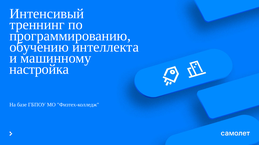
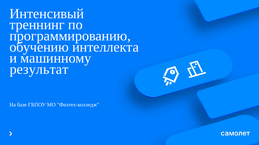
настройка: настройка -> результат (39, 70)
